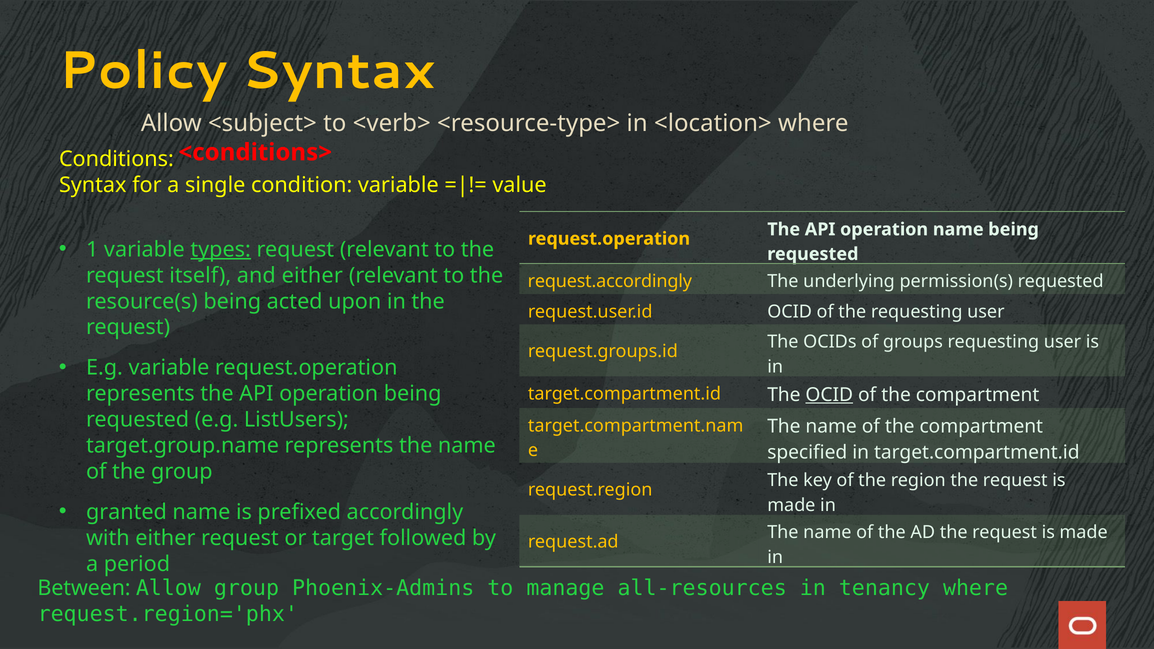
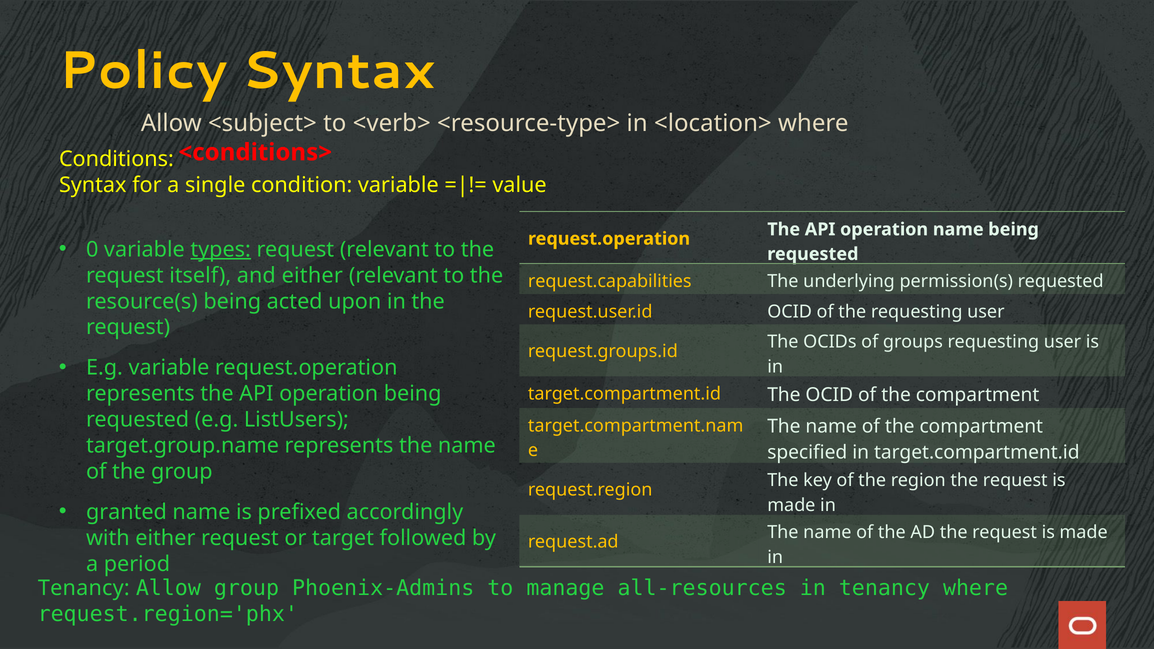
1: 1 -> 0 (92, 250)
request.accordingly: request.accordingly -> request.capabilities (610, 281)
OCID underline: present -> none (829, 395)
Between: Between -> Tenancy (84, 588)
